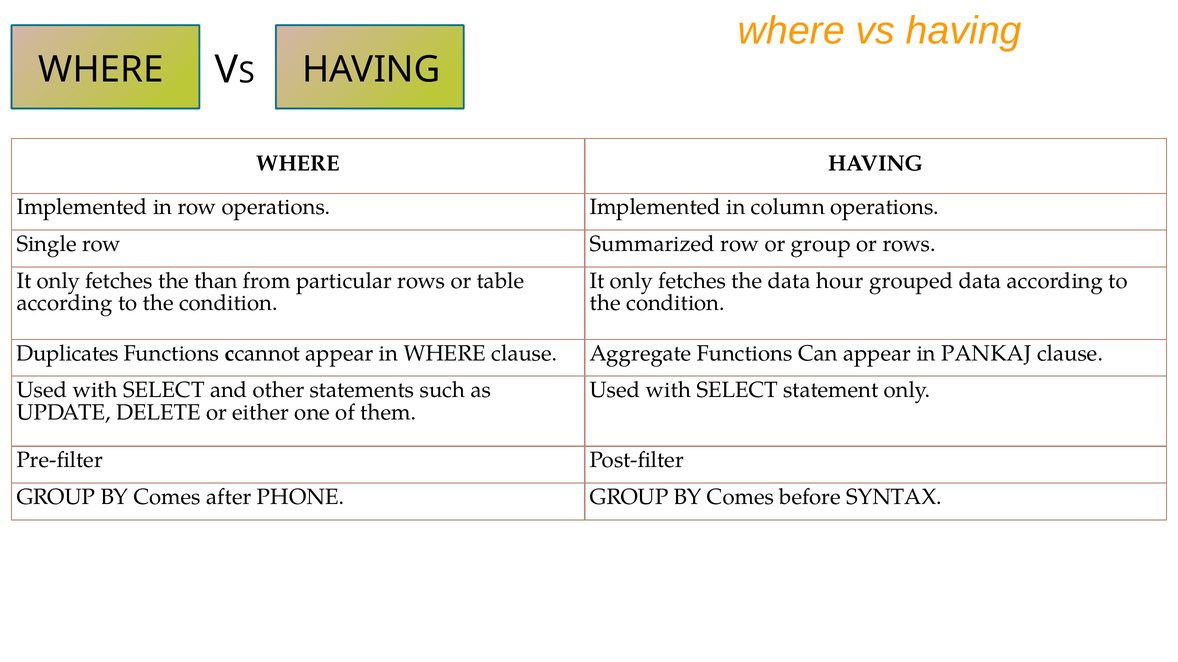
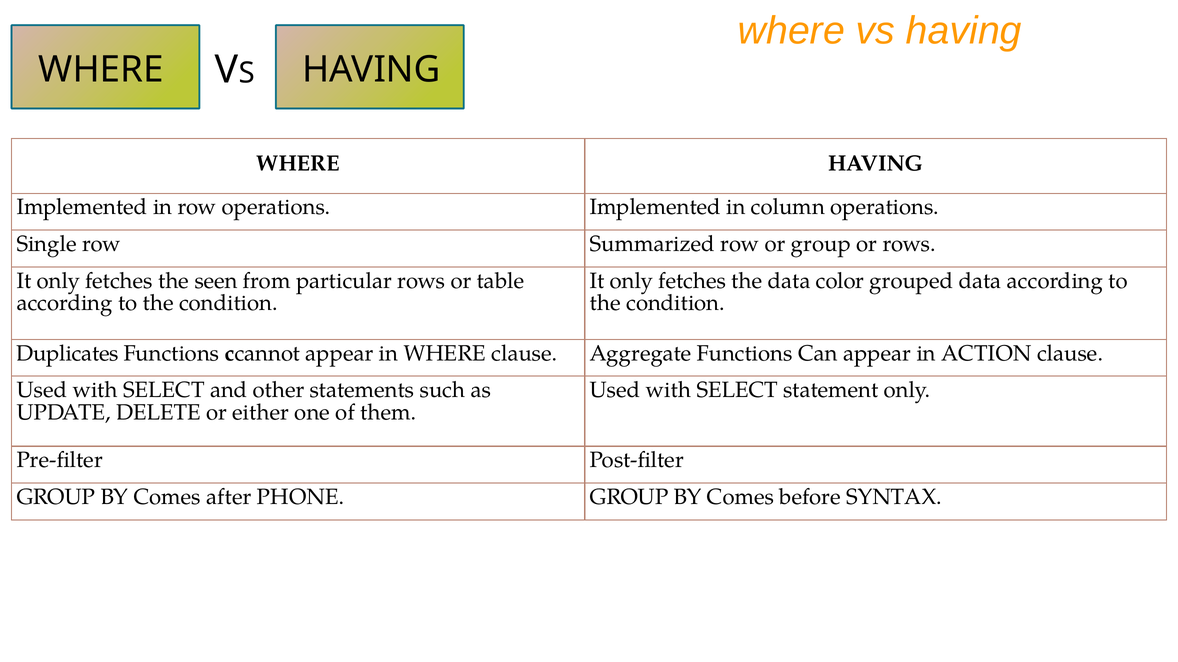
than: than -> seen (216, 281)
hour: hour -> color (840, 281)
PANKAJ: PANKAJ -> ACTION (986, 354)
